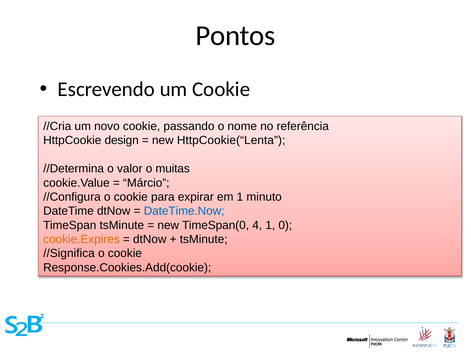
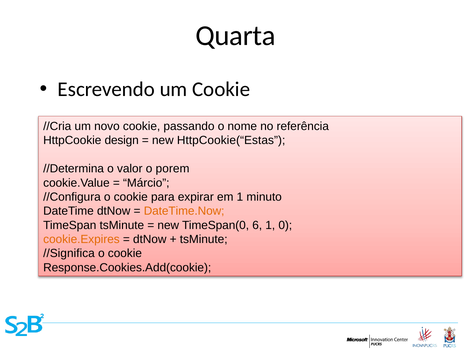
Pontos: Pontos -> Quarta (236, 36)
HttpCookie(“Lenta: HttpCookie(“Lenta -> HttpCookie(“Estas (231, 141)
muitas: muitas -> porem (173, 169)
DateTime.Now colour: blue -> orange (184, 211)
4: 4 -> 6 (257, 225)
